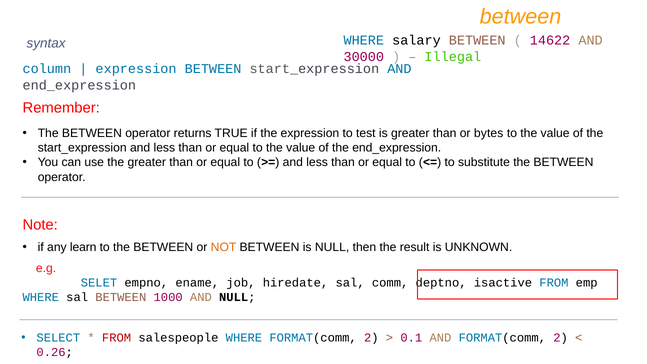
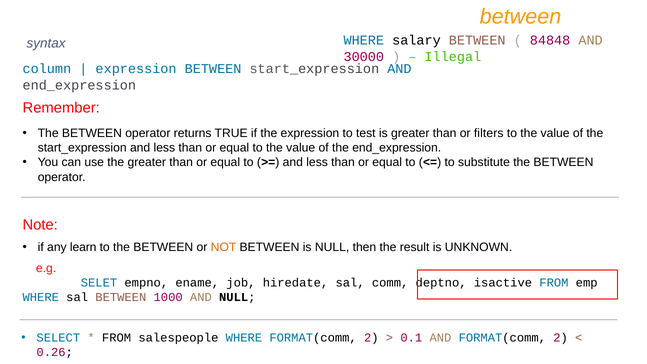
14622: 14622 -> 84848 (550, 40)
bytes: bytes -> filters (489, 133)
FROM colour: red -> black (117, 338)
